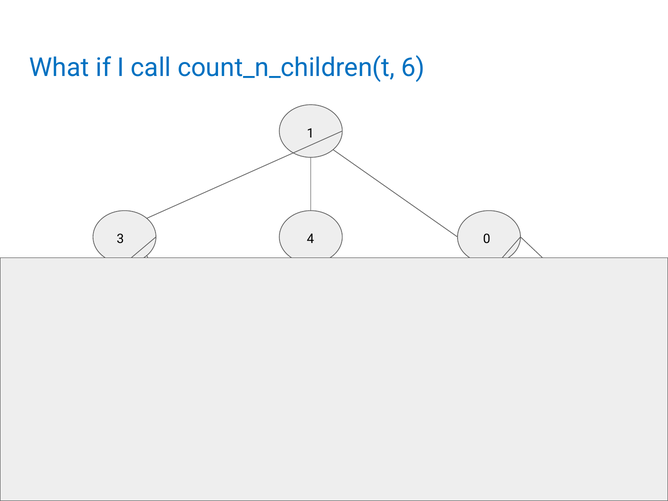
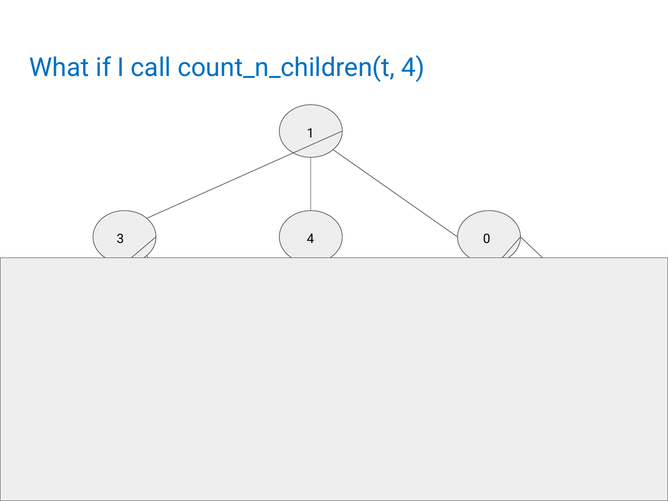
count_n_children(t 6: 6 -> 4 (413, 67)
